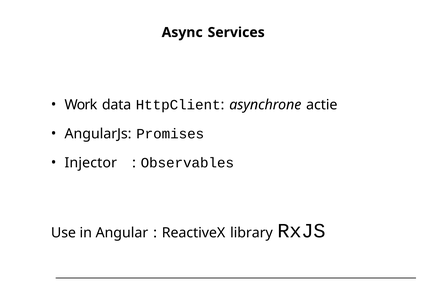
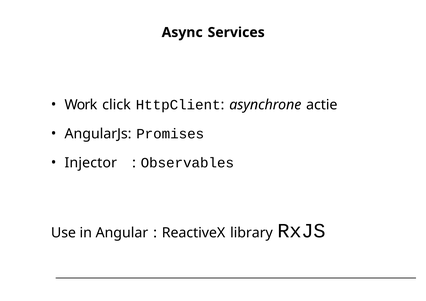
data: data -> click (116, 105)
